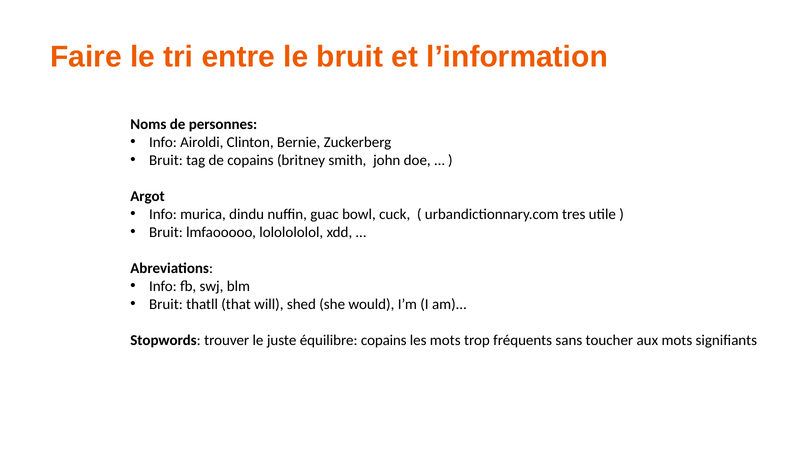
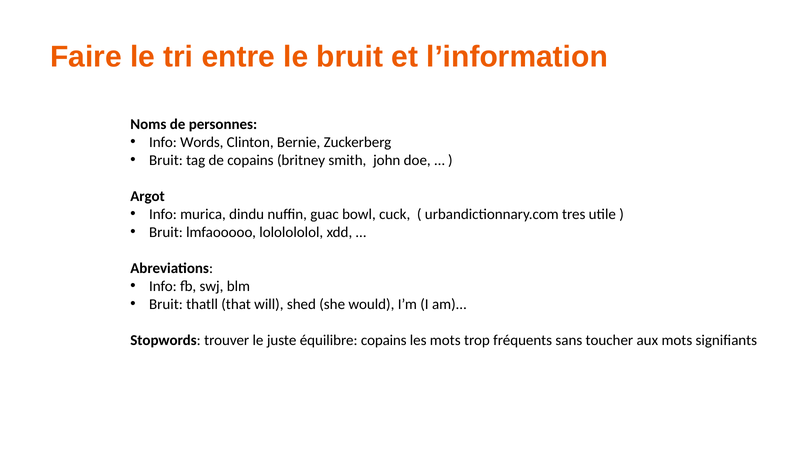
Airoldi: Airoldi -> Words (202, 142)
